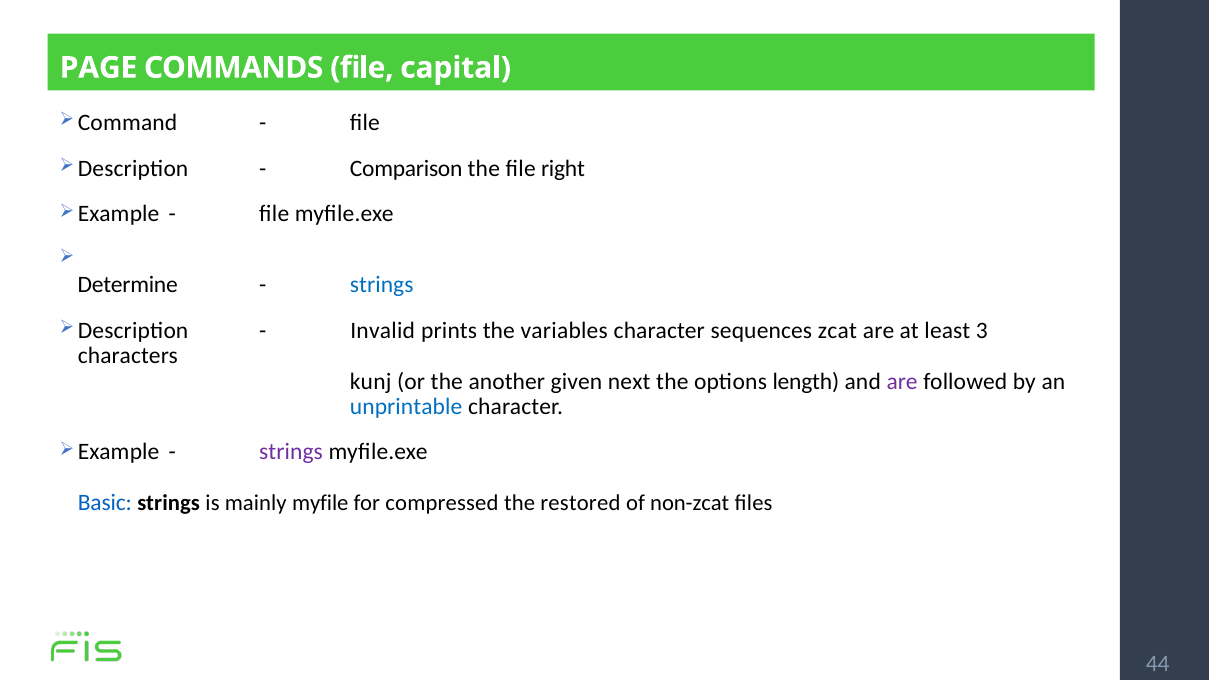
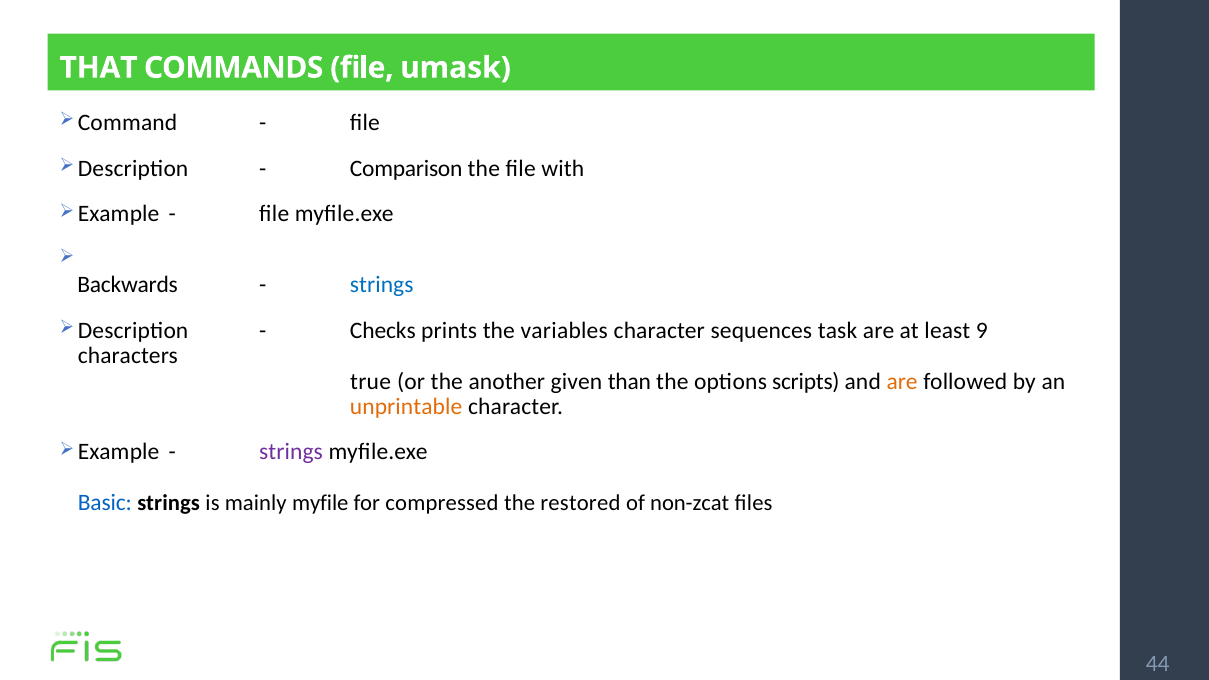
PAGE: PAGE -> THAT (99, 68)
capital: capital -> umask (456, 68)
right: right -> with (563, 168)
Determine: Determine -> Backwards (128, 285)
Invalid: Invalid -> Checks (383, 330)
zcat: zcat -> task (838, 330)
3: 3 -> 9 (982, 330)
kunj: kunj -> true (371, 381)
next: next -> than (629, 381)
length: length -> scripts (806, 381)
are colour: purple -> orange (902, 381)
unprintable colour: blue -> orange (406, 407)
